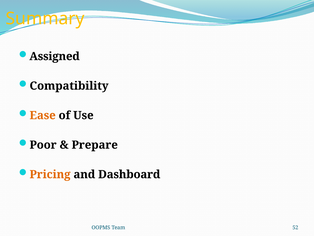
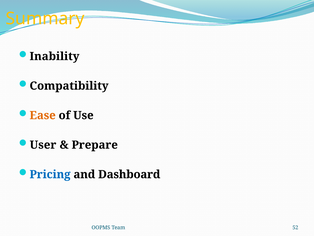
Assigned: Assigned -> Inability (54, 56)
Poor: Poor -> User (43, 145)
Pricing colour: orange -> blue (50, 174)
